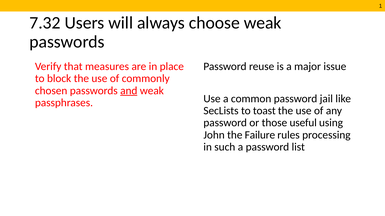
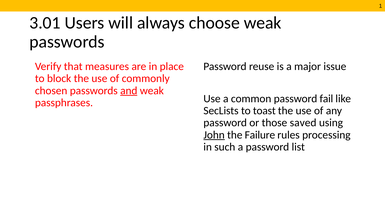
7.32: 7.32 -> 3.01 (45, 23)
jail: jail -> fail (326, 99)
useful: useful -> saved (303, 123)
John underline: none -> present (214, 135)
